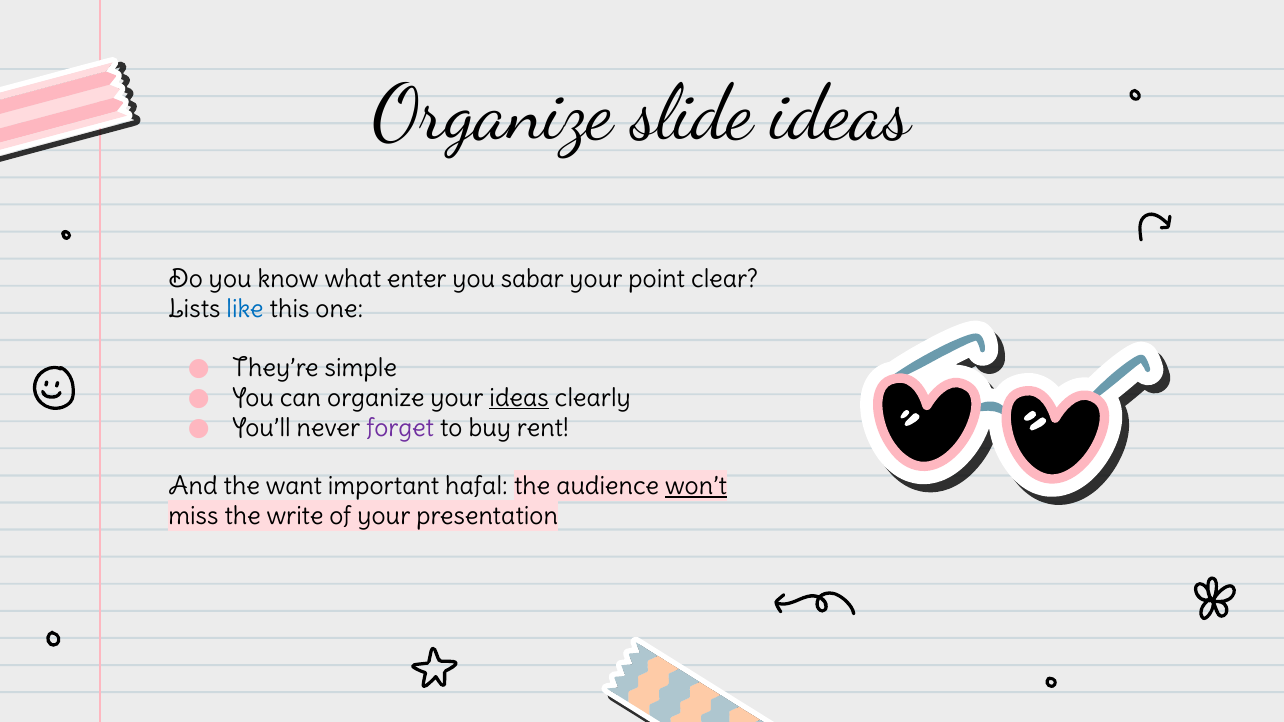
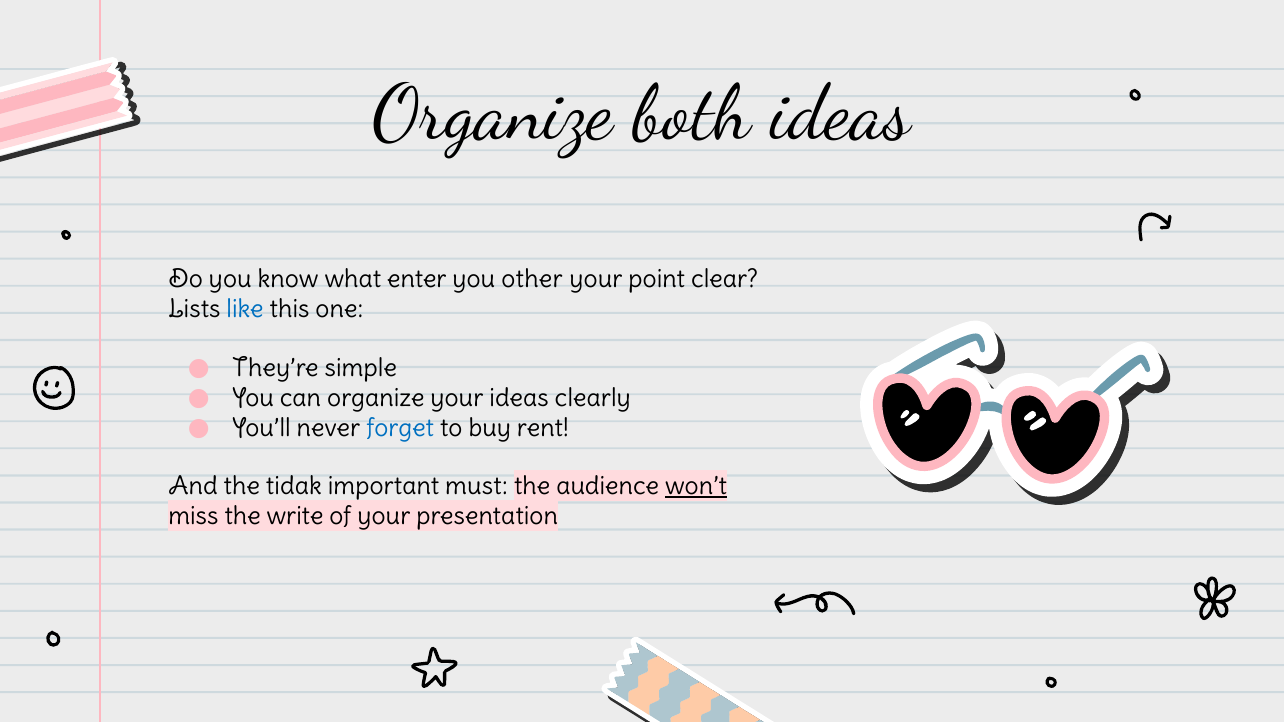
slide: slide -> both (692, 112)
sabar: sabar -> other (532, 280)
ideas underline: present -> none (519, 398)
forget colour: purple -> blue (400, 428)
want: want -> tidak (294, 487)
hafal: hafal -> must (476, 487)
